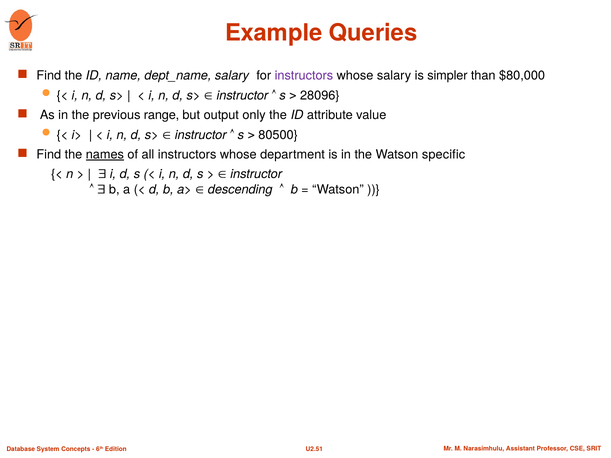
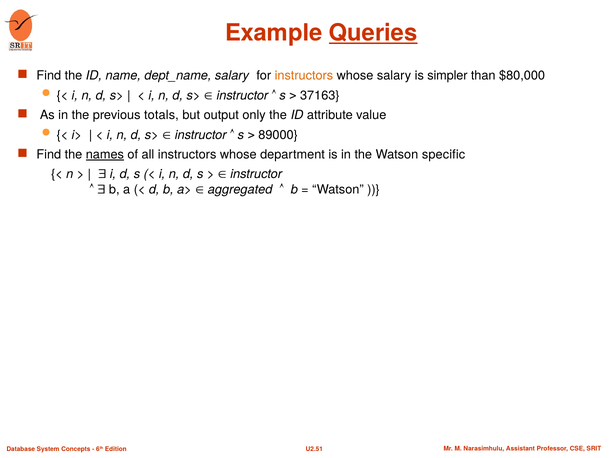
Queries underline: none -> present (373, 33)
instructors colour: purple -> orange (304, 76)
28096: 28096 -> 37163 (320, 95)
range: range -> totals (161, 115)
80500: 80500 -> 89000 (278, 135)
descending: descending -> aggregated (240, 190)
